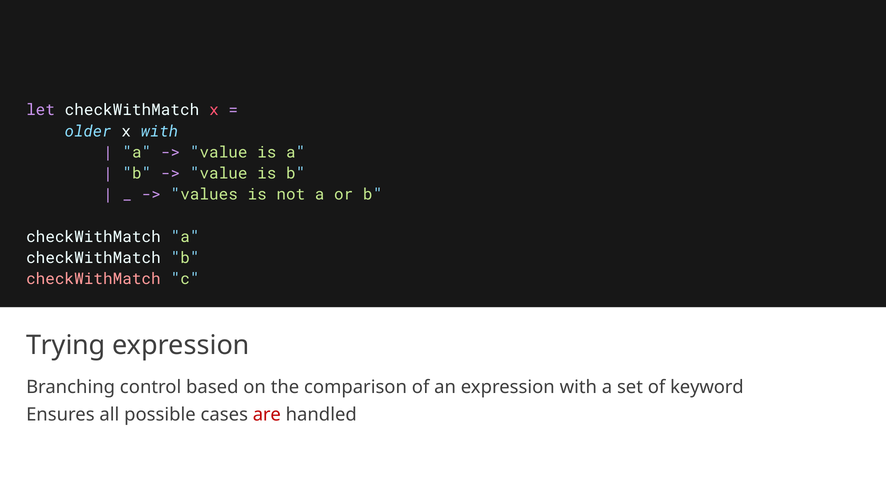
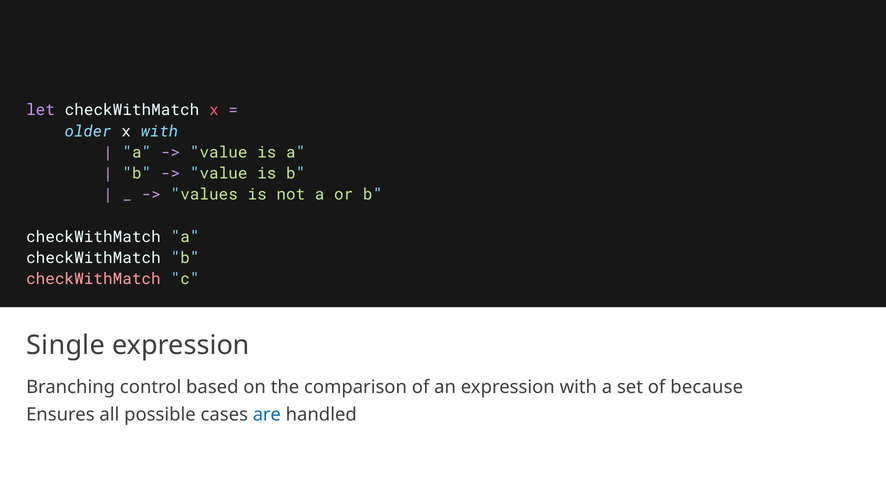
Trying: Trying -> Single (66, 345)
keyword: keyword -> because (707, 387)
are colour: red -> blue (267, 415)
